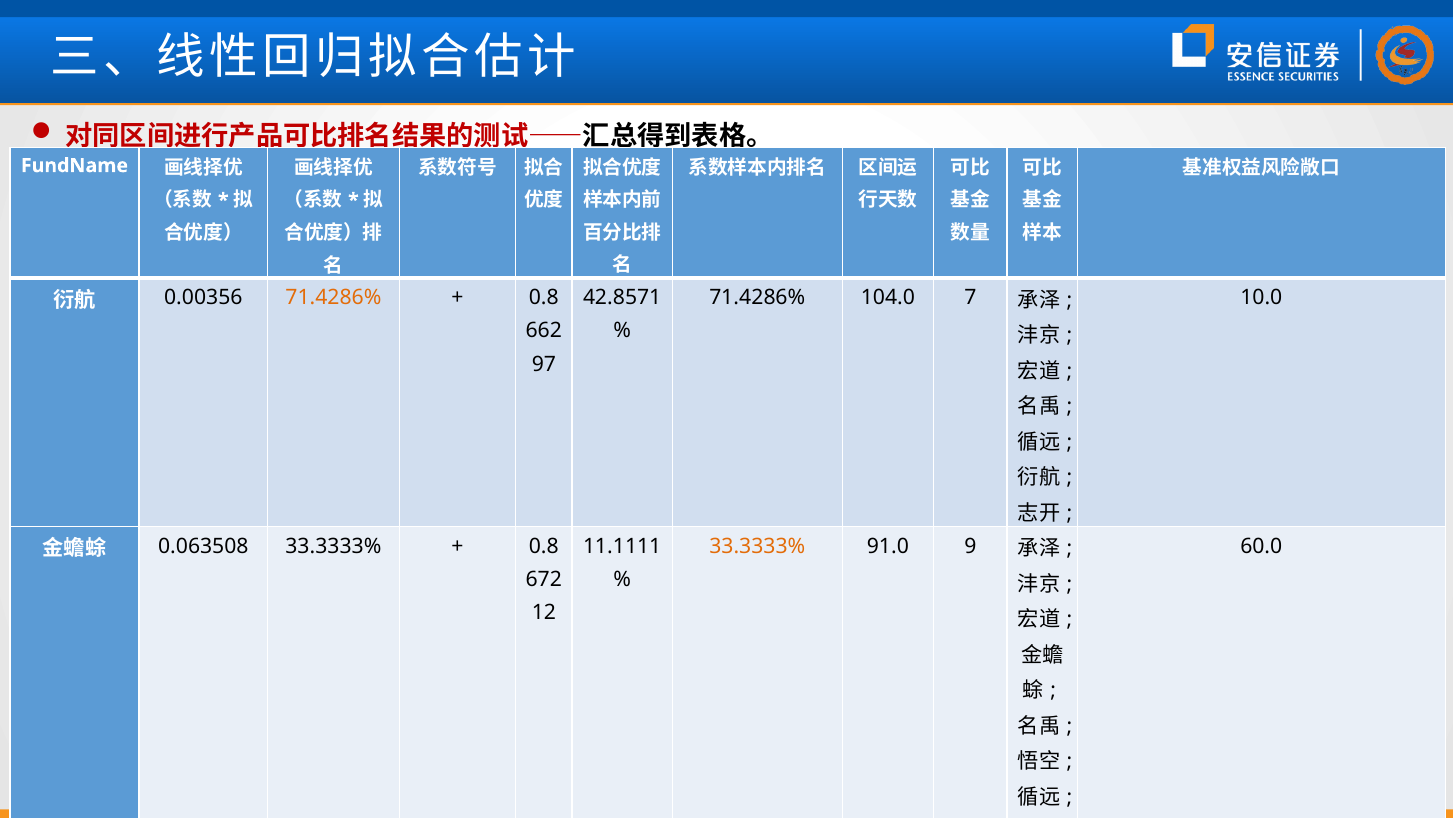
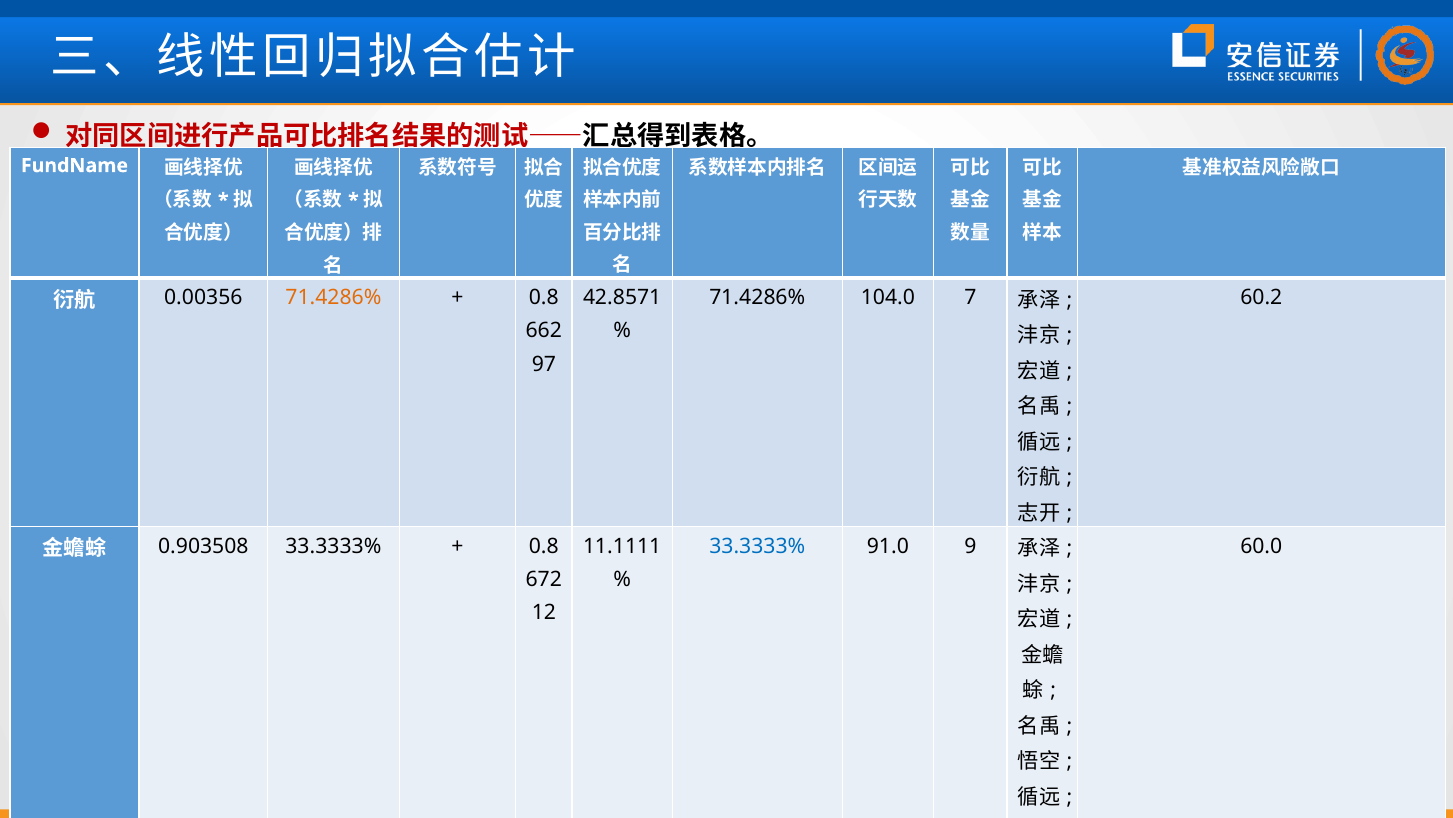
10.0: 10.0 -> 60.2 (1261, 297)
0.063508: 0.063508 -> 0.903508 (203, 546)
33.3333% colour: orange -> blue (757, 546)
